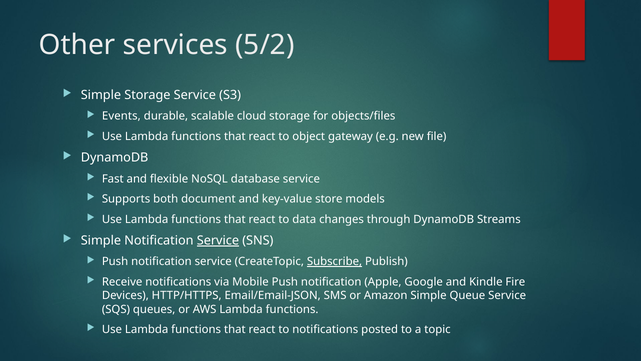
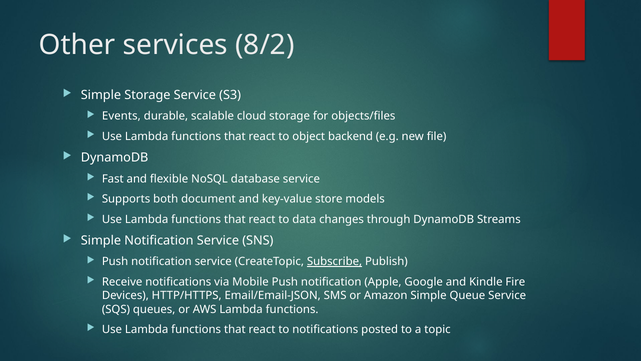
5/2: 5/2 -> 8/2 (265, 45)
gateway: gateway -> backend (351, 136)
Service underline: present -> none (218, 240)
